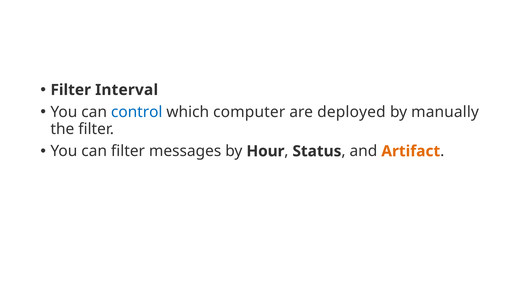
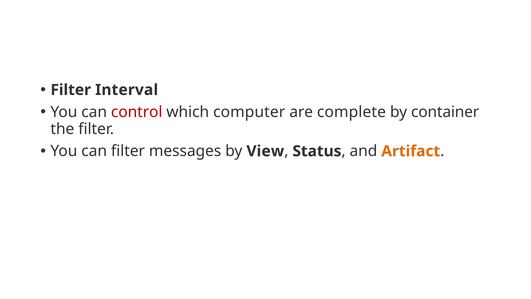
control colour: blue -> red (137, 112)
deployed: deployed -> complete (351, 112)
manually: manually -> container (445, 112)
Hour: Hour -> View (265, 151)
